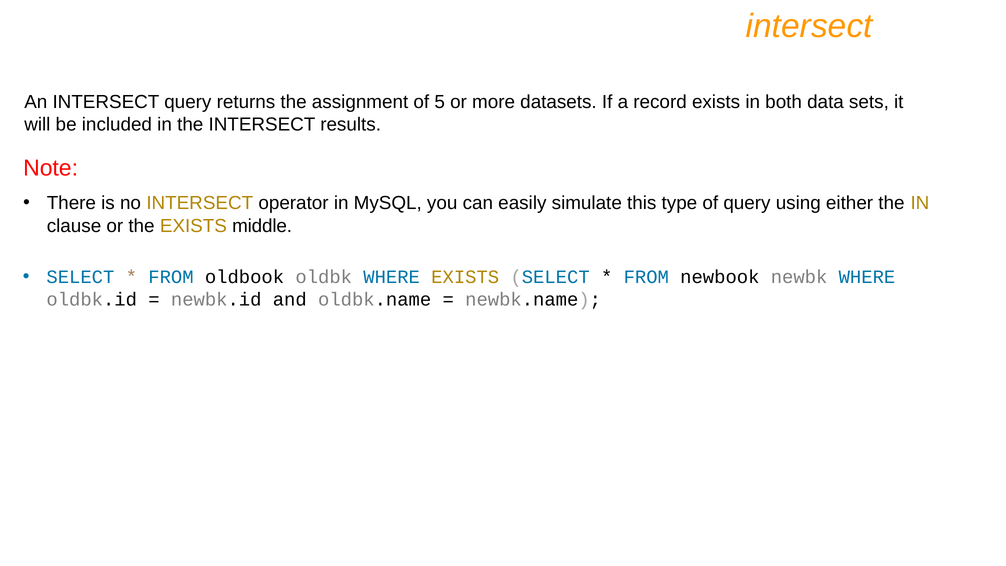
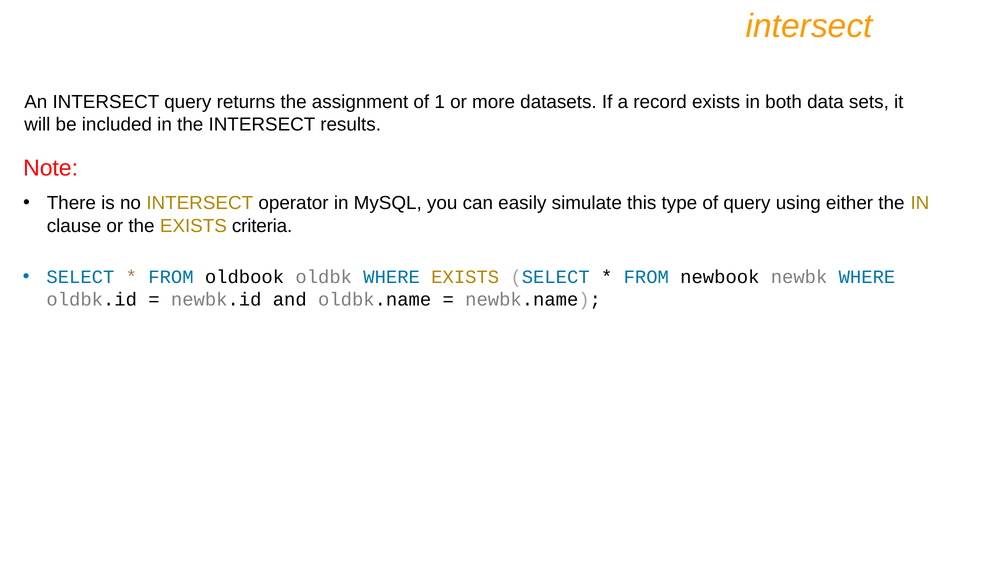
5: 5 -> 1 (440, 102)
middle: middle -> criteria (262, 226)
